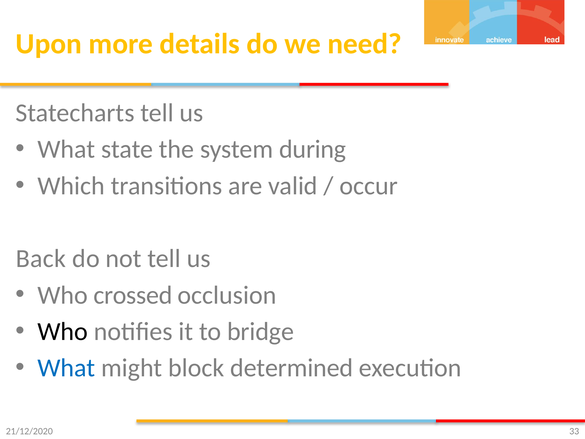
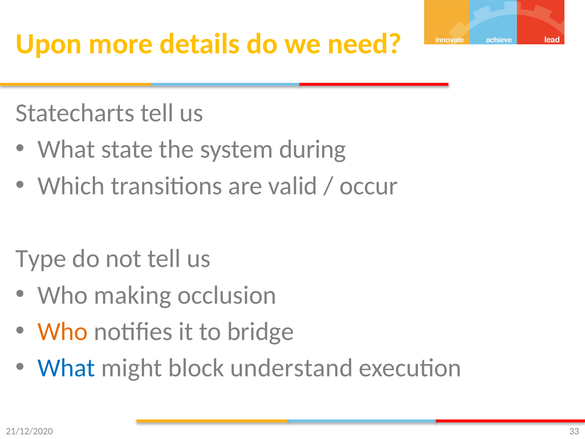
Back: Back -> Type (41, 259)
crossed: crossed -> making (133, 295)
Who colour: black -> orange (63, 331)
determined: determined -> understand (292, 368)
